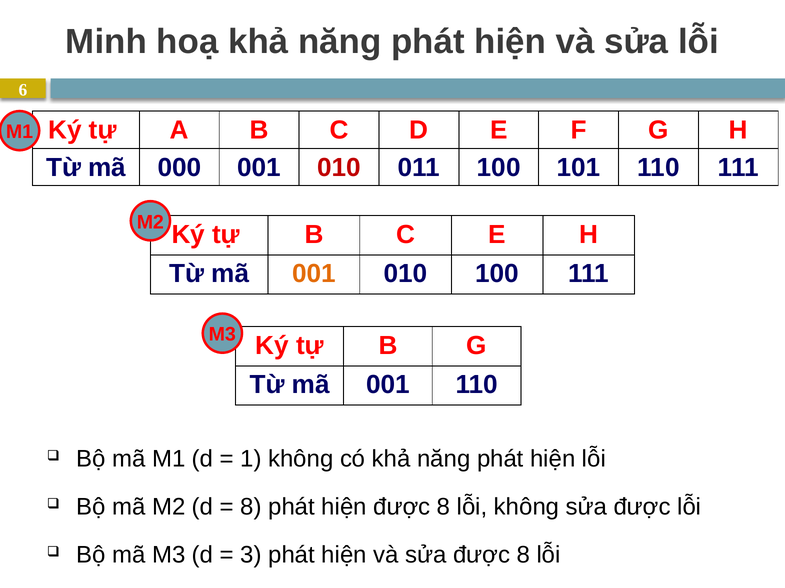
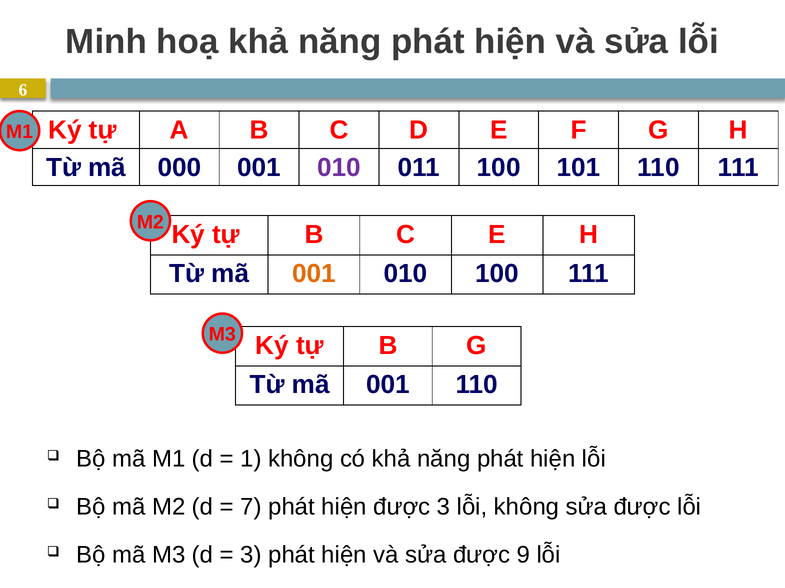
010 colour: red -> purple (339, 168)
8: 8 -> 7 (251, 508)
hiện được 8: 8 -> 3 (444, 508)
sửa được 8: 8 -> 9 (523, 556)
